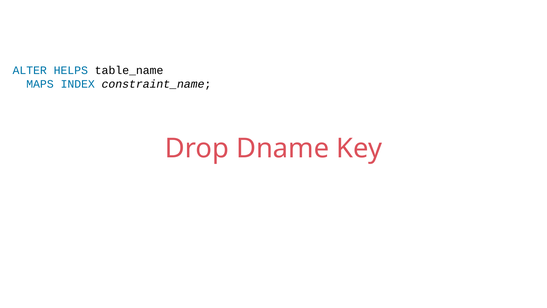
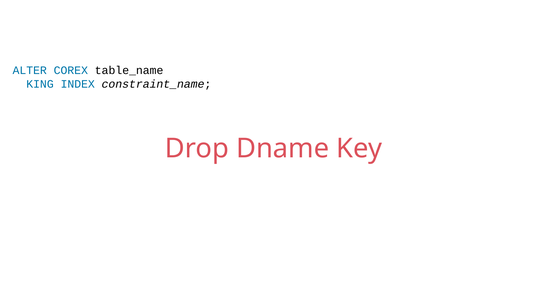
HELPS: HELPS -> COREX (71, 70)
MAPS: MAPS -> KING (40, 84)
